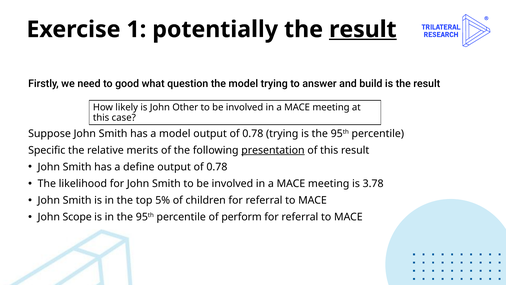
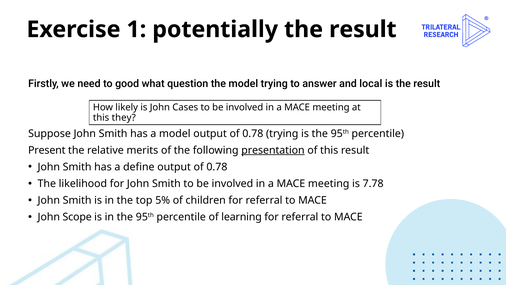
result underline: present -> none (363, 29)
build: build -> local (371, 83)
Other: Other -> Cases (185, 107)
case: case -> they (124, 117)
Specific: Specific -> Present (47, 150)
3.78: 3.78 -> 7.78 (373, 183)
perform: perform -> learning (242, 217)
